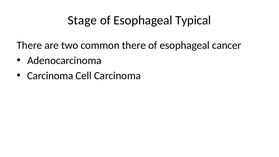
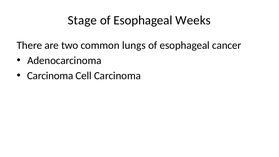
Typical: Typical -> Weeks (193, 20)
common there: there -> lungs (134, 45)
